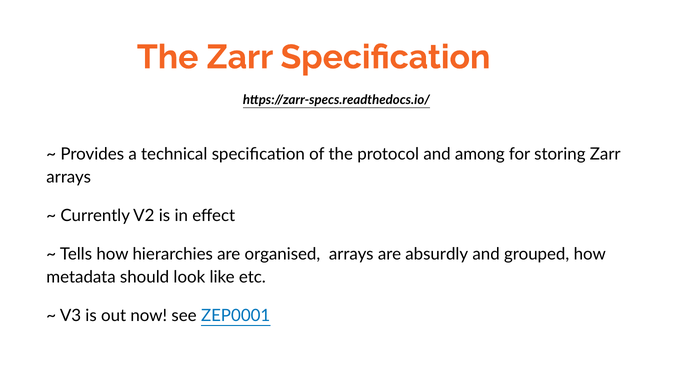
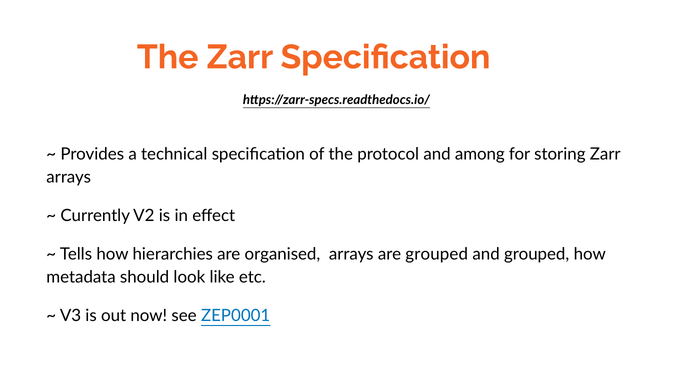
are absurdly: absurdly -> grouped (437, 254)
